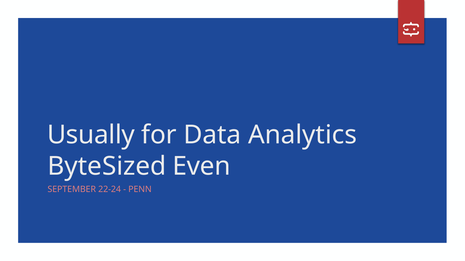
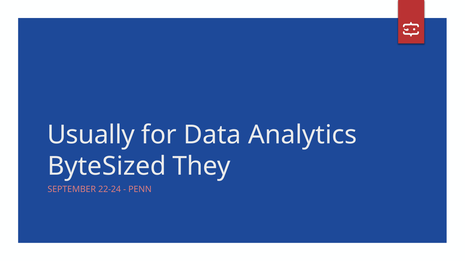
Even: Even -> They (202, 167)
